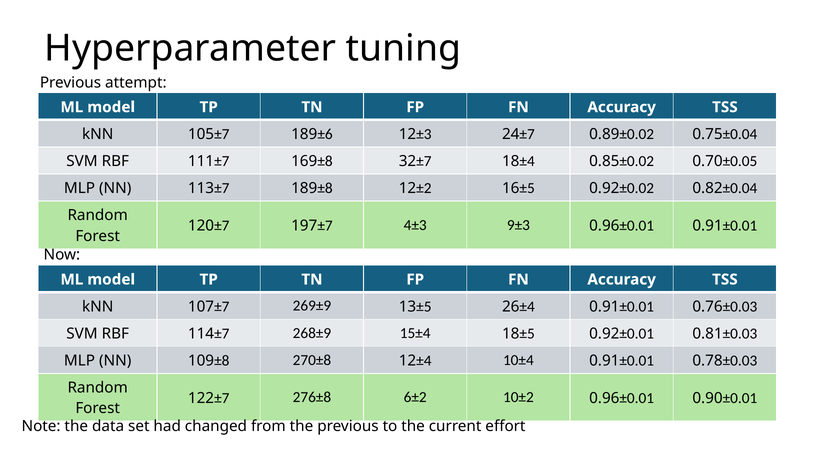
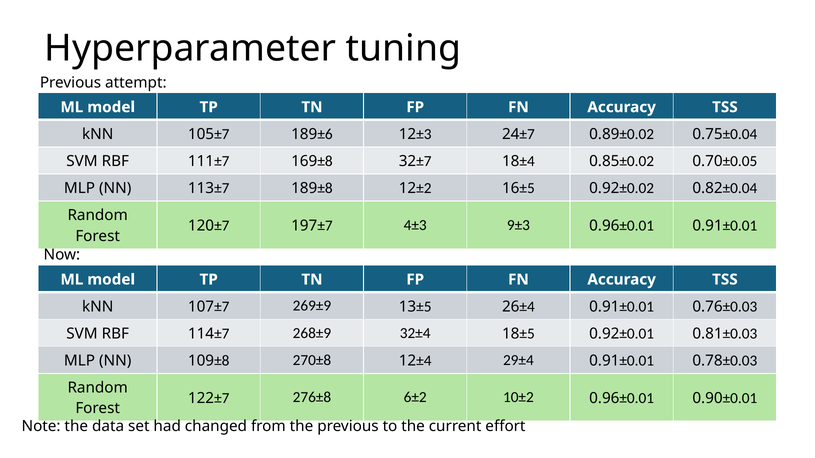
15±4: 15±4 -> 32±4 (415, 333)
10±4: 10±4 -> 29±4 (518, 360)
